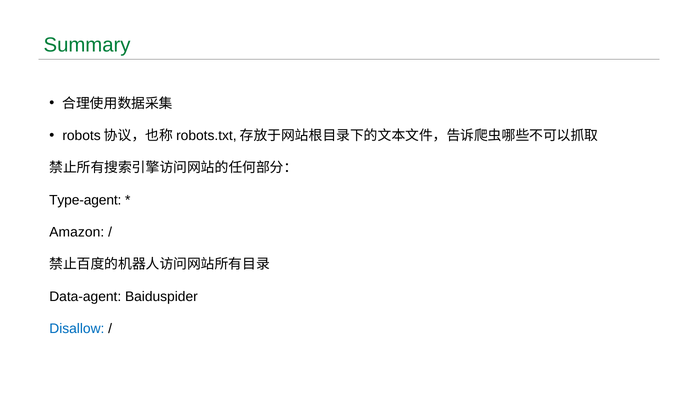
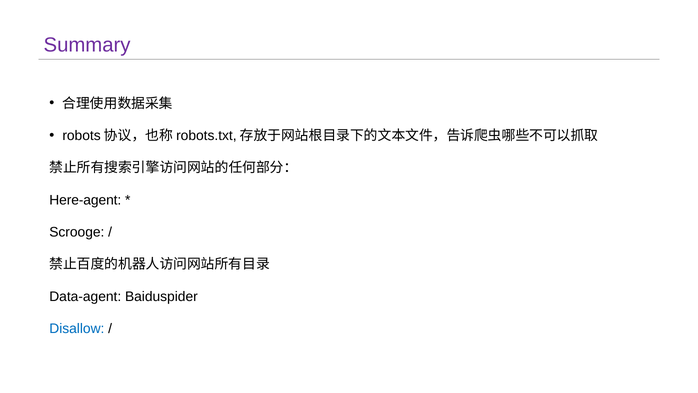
Summary colour: green -> purple (87, 45)
Type-agent: Type-agent -> Here-agent (85, 200)
Amazon: Amazon -> Scrooge (77, 232)
